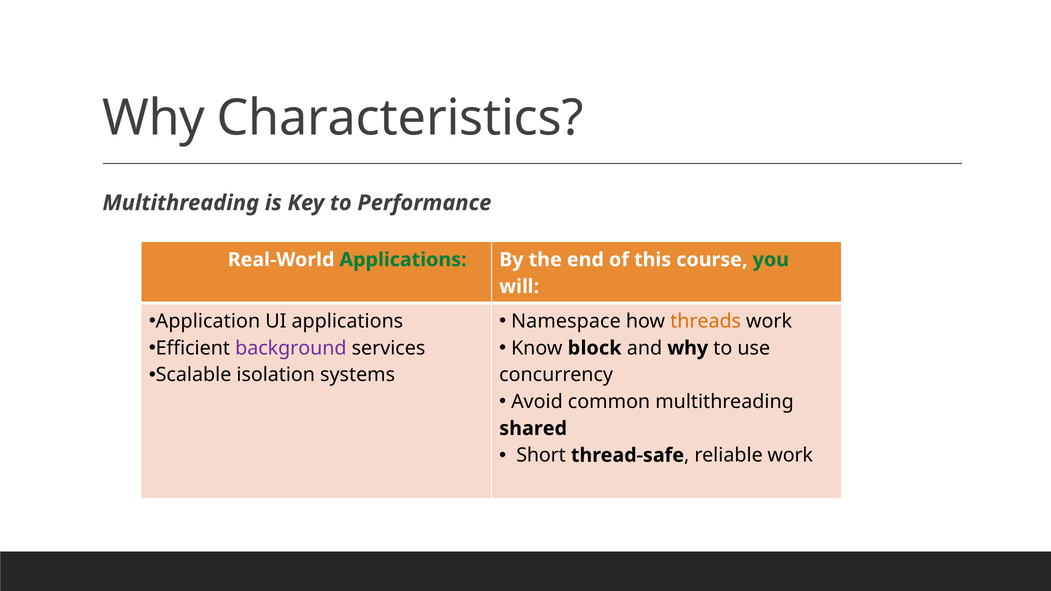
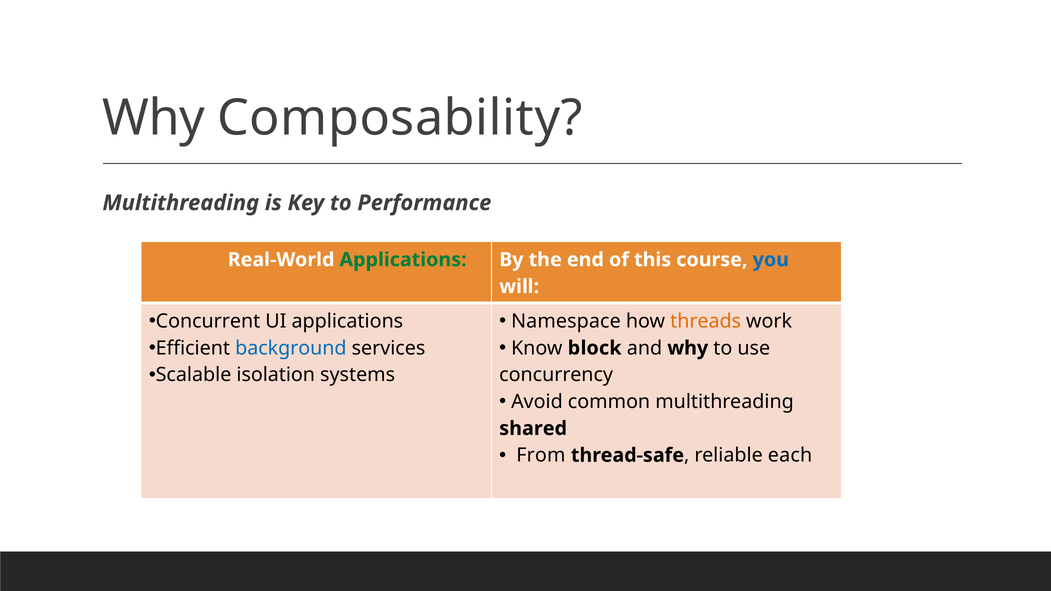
Characteristics: Characteristics -> Composability (400, 118)
you colour: green -> blue (771, 260)
Application: Application -> Concurrent (208, 321)
background colour: purple -> blue (291, 348)
Short: Short -> From (541, 455)
reliable work: work -> each (790, 455)
